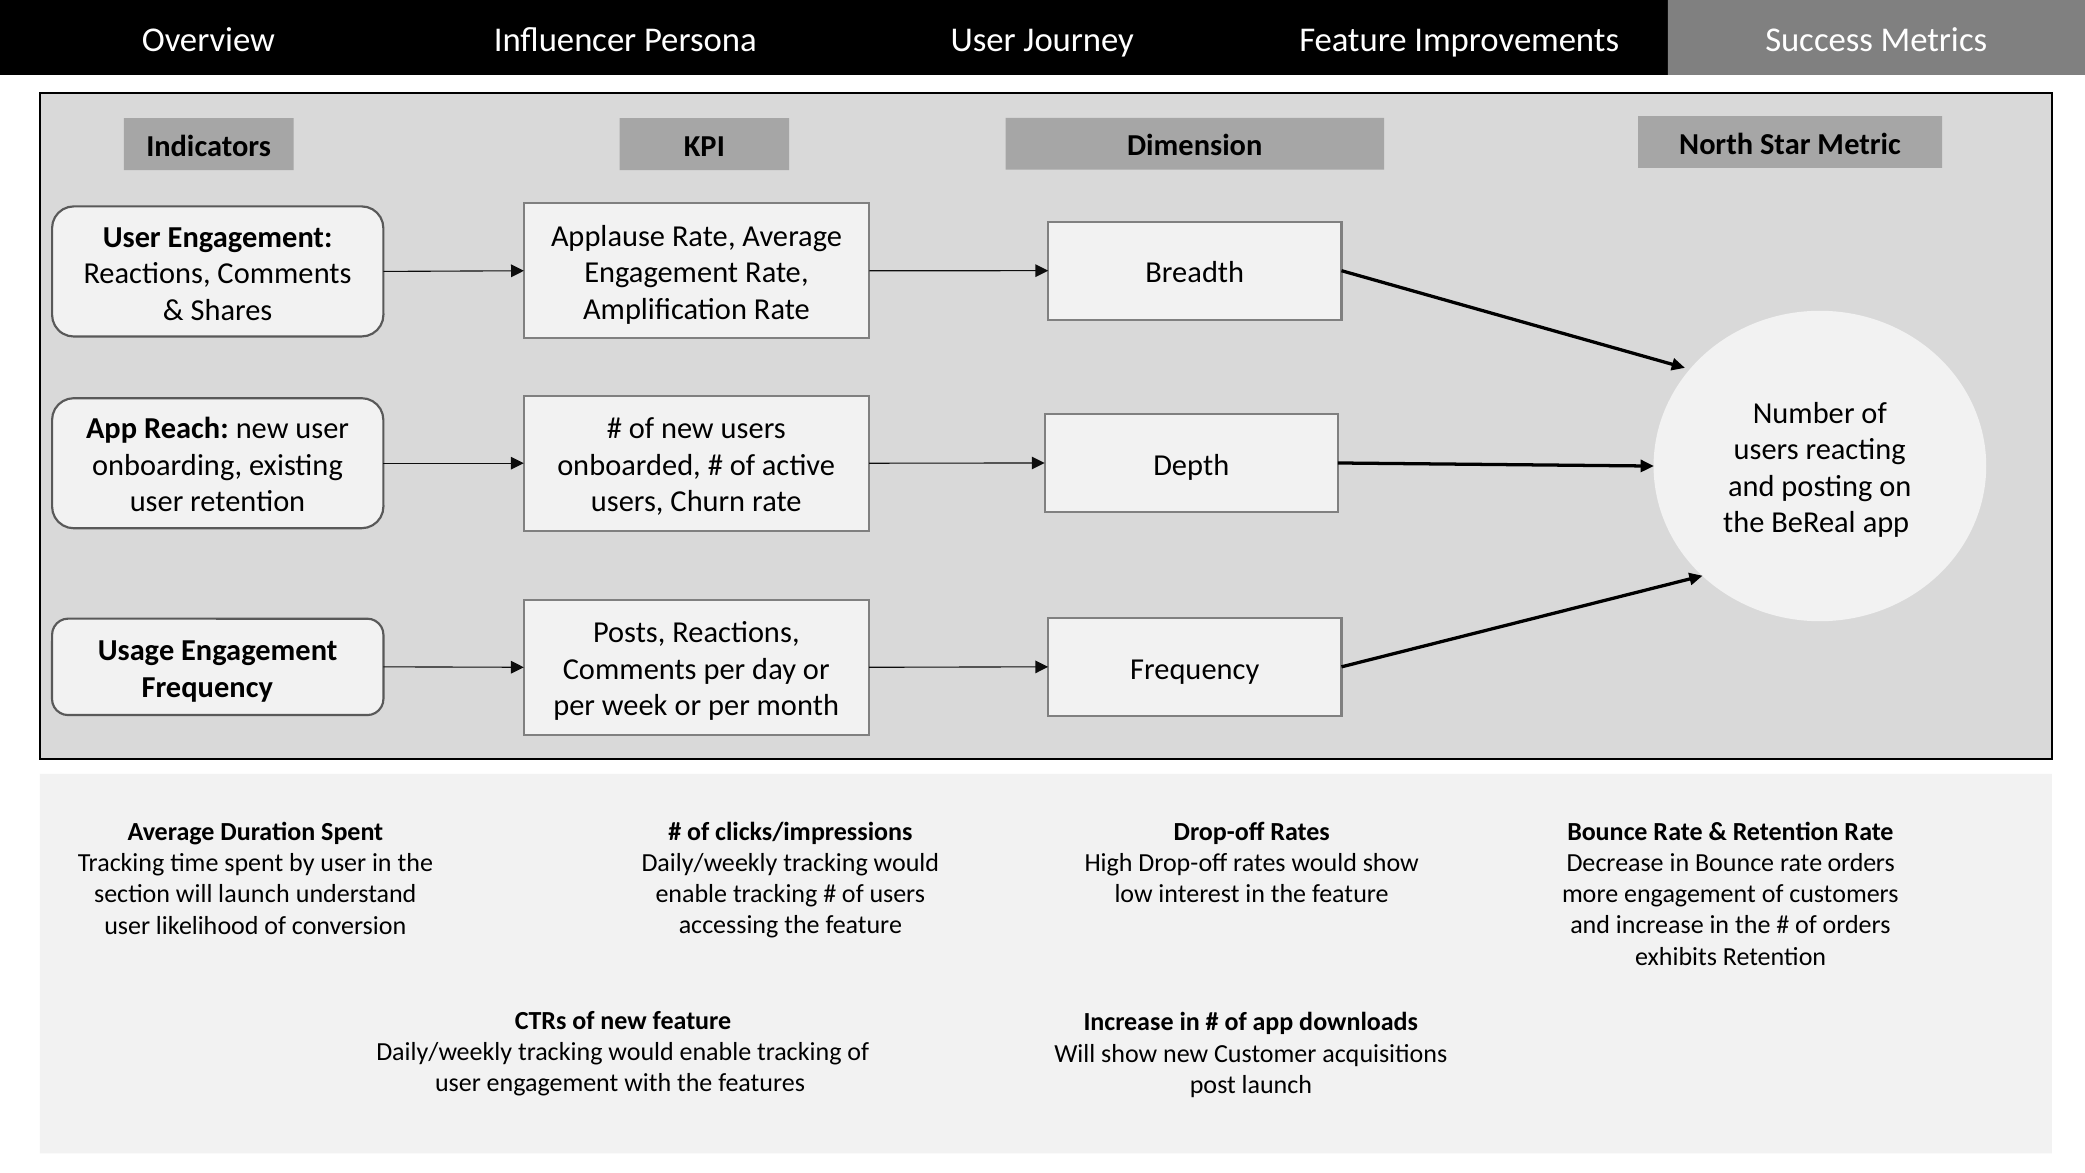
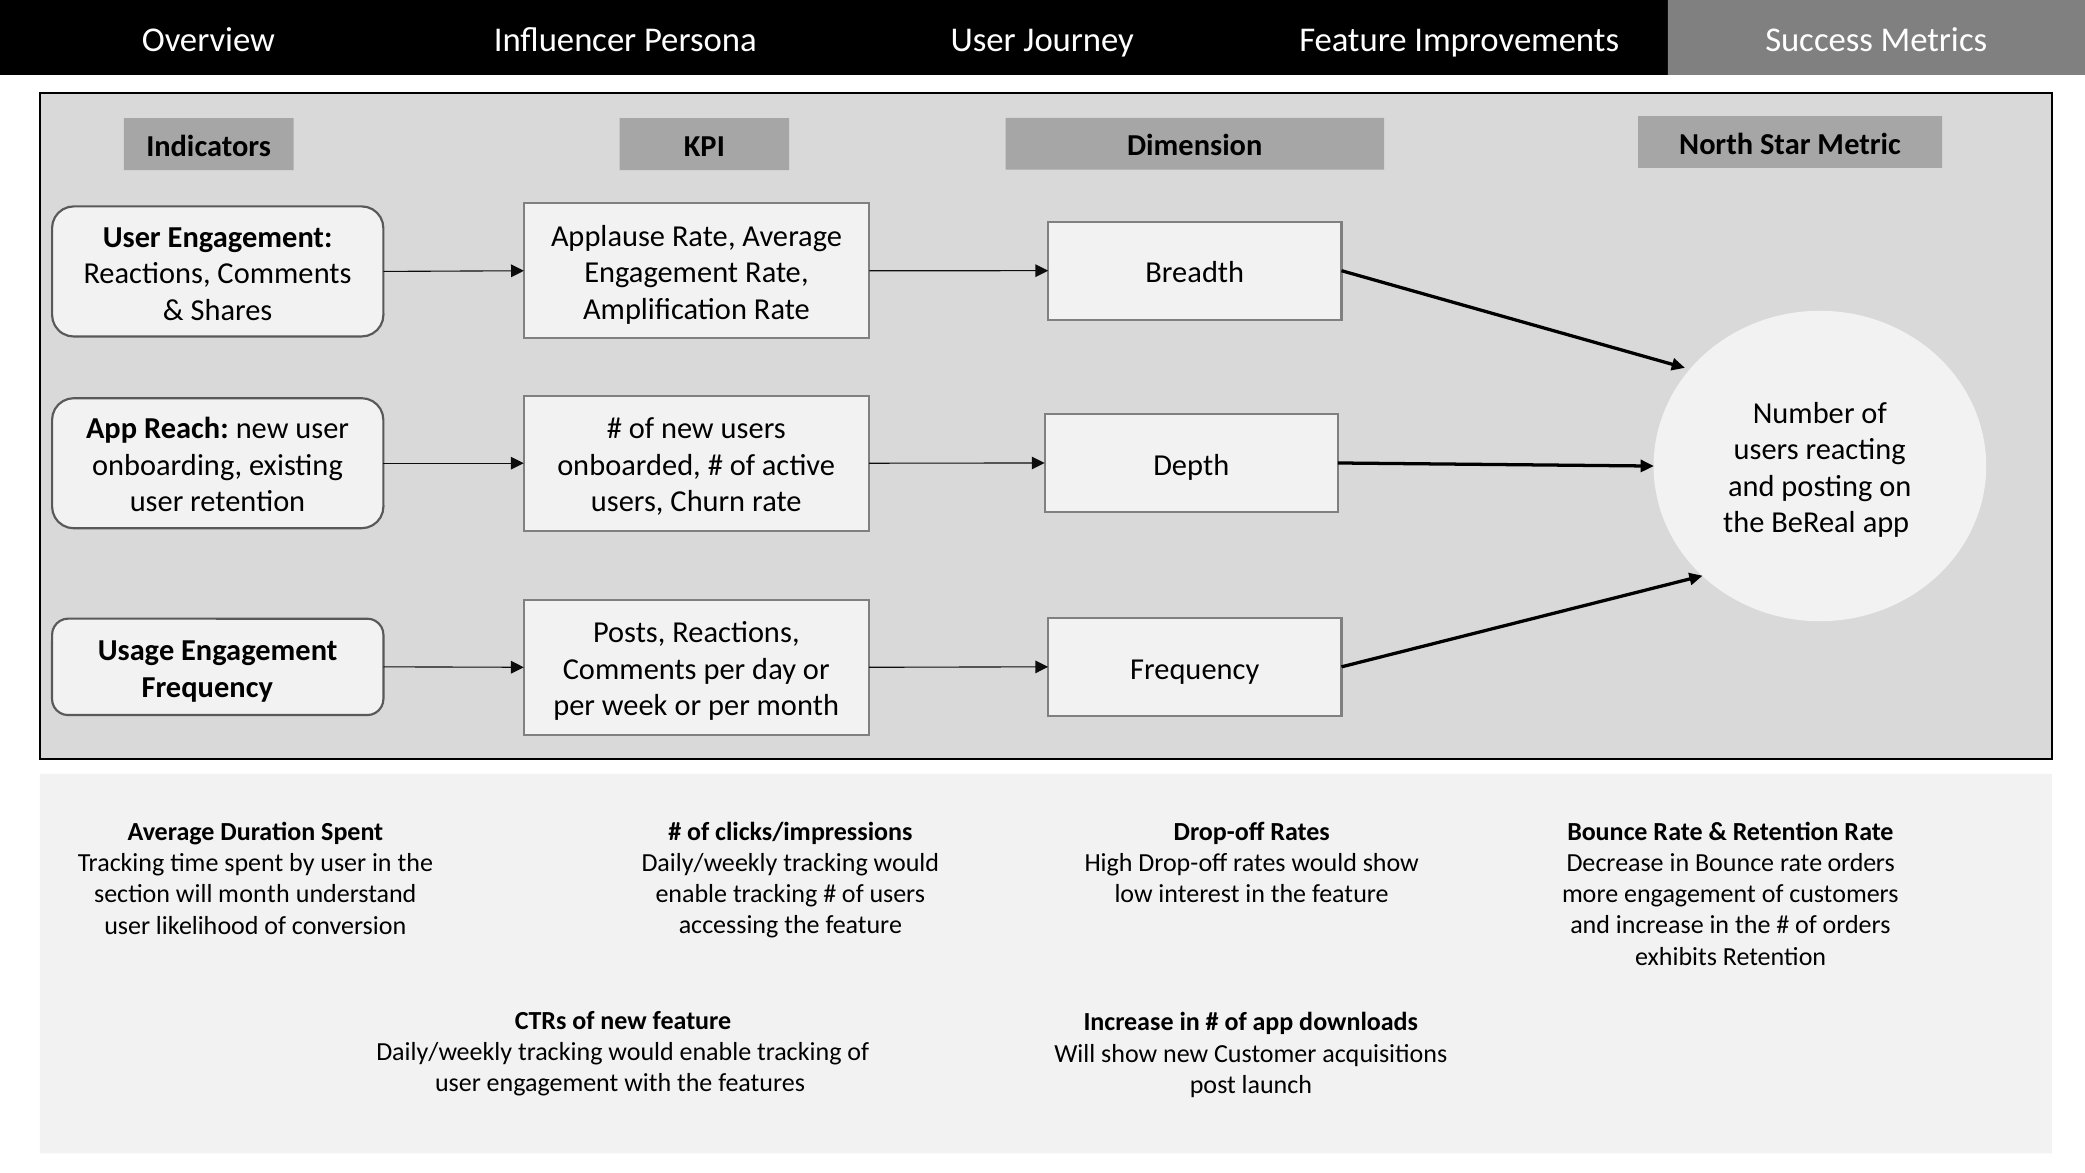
will launch: launch -> month (254, 894)
